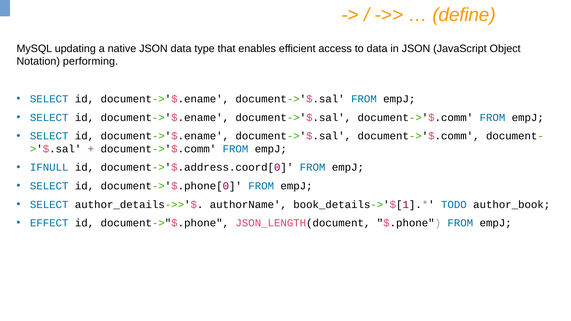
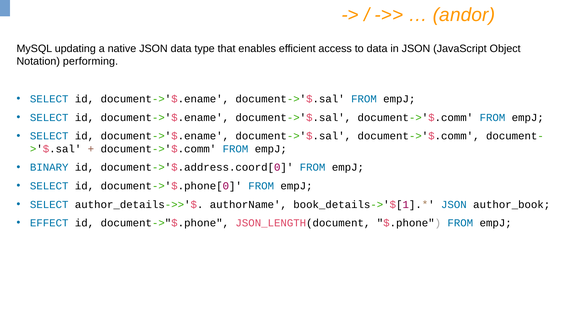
define: define -> andor (464, 15)
IFNULL: IFNULL -> BINARY (49, 168)
TODO: TODO -> JSON (454, 205)
